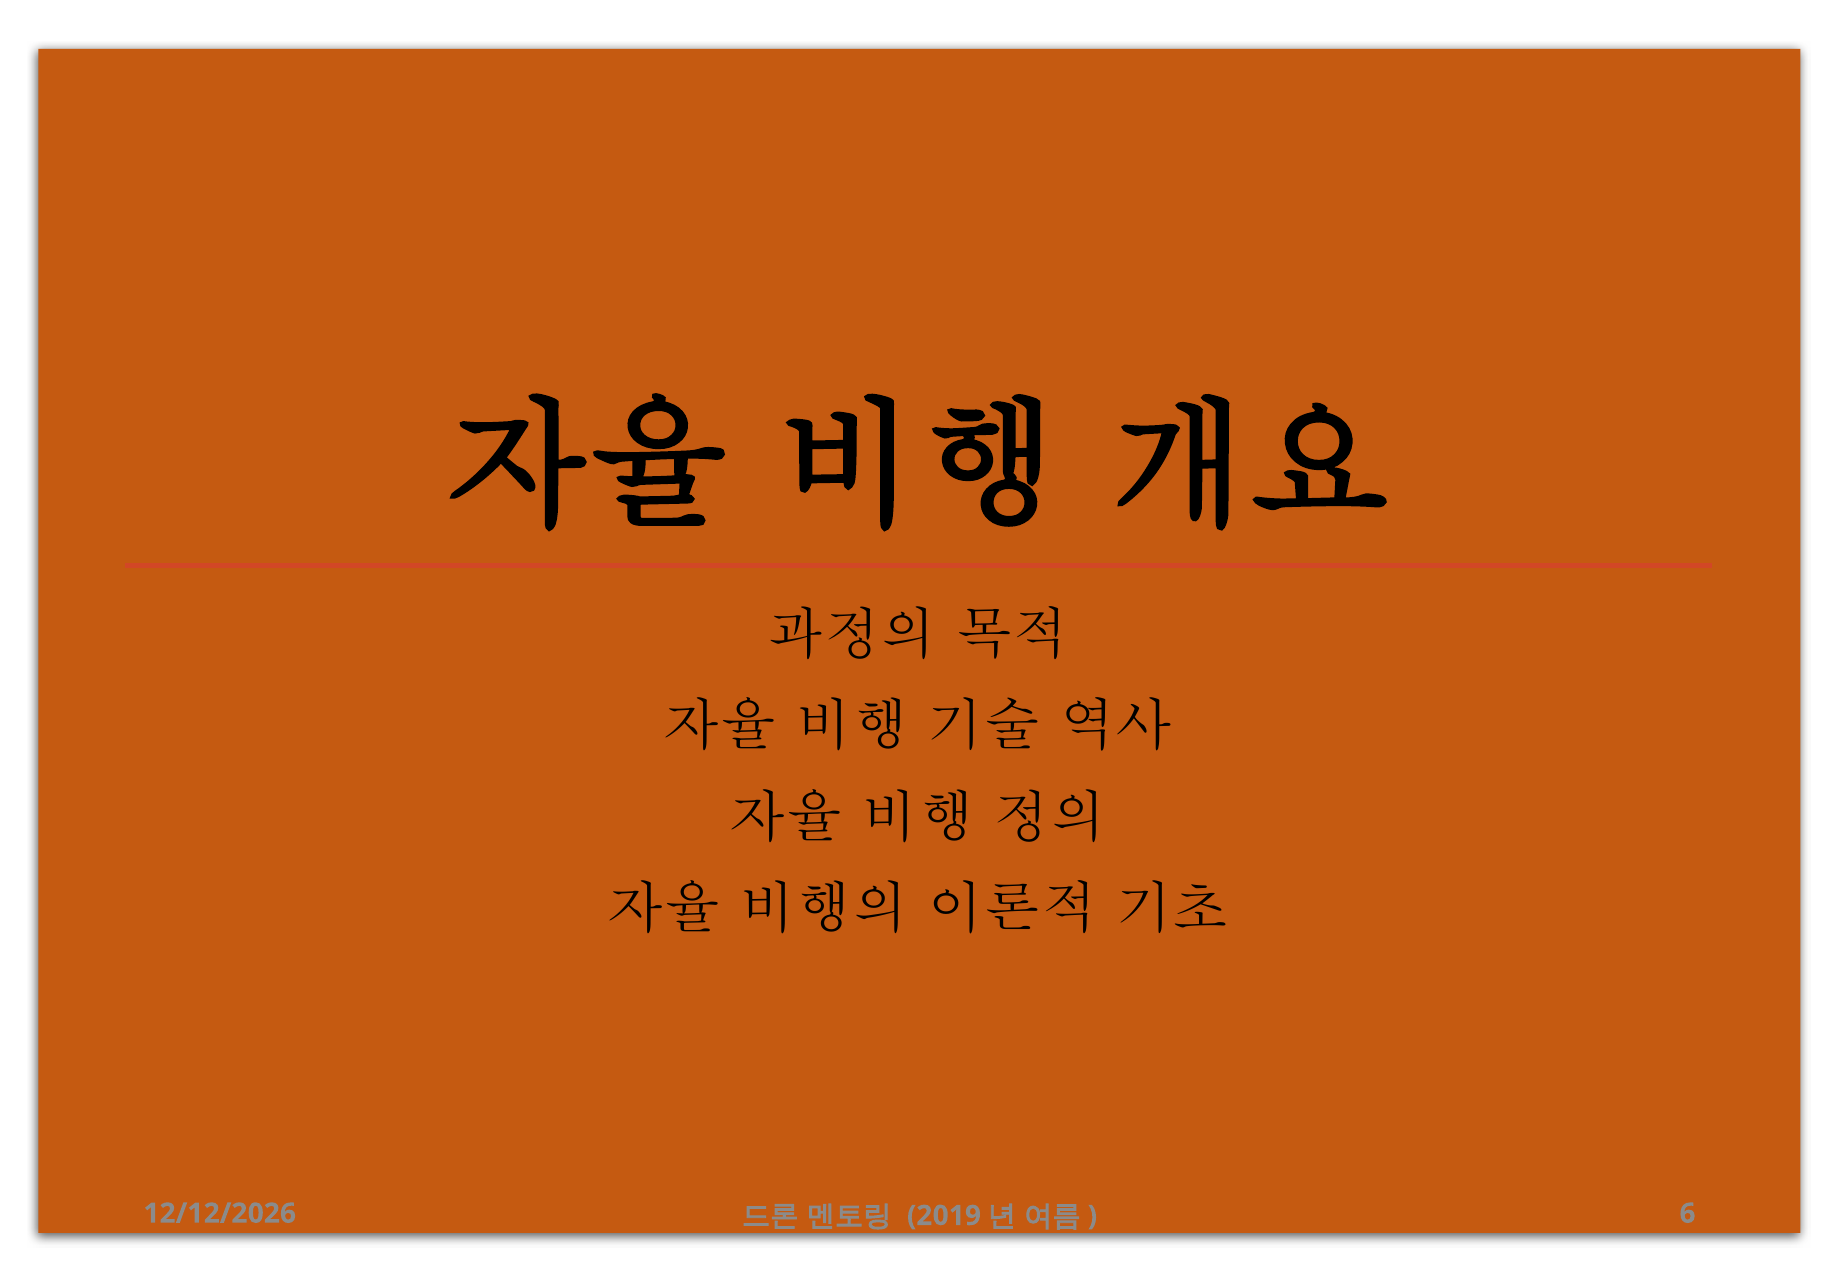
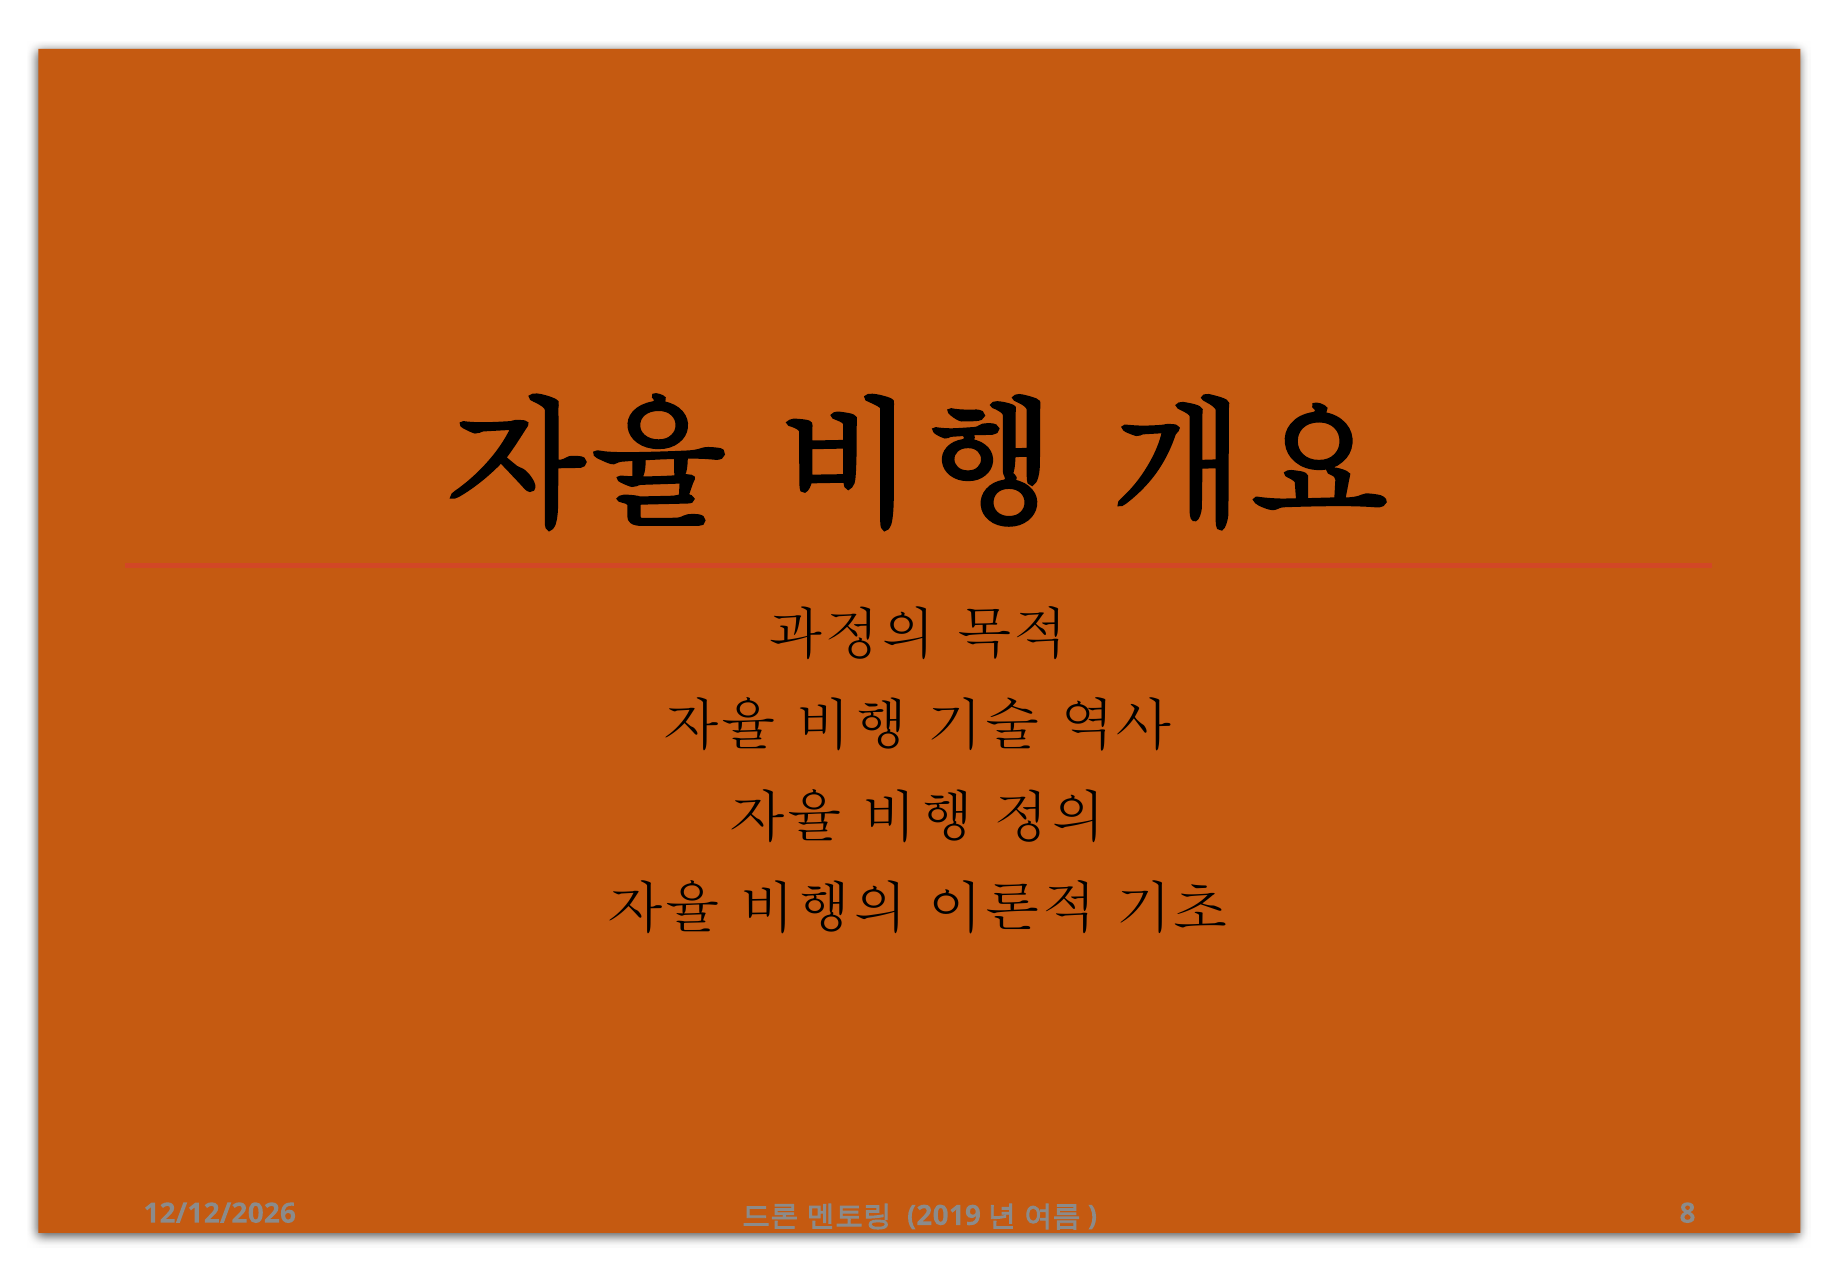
6: 6 -> 8 (1688, 1214)
